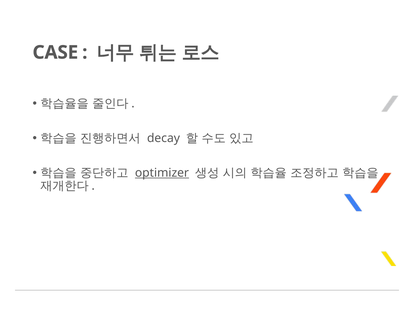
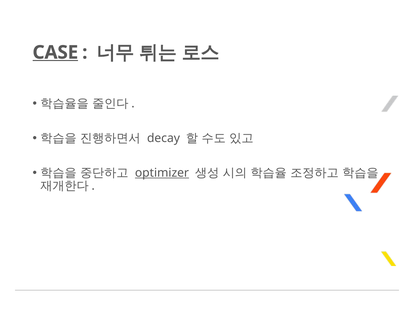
CASE underline: none -> present (55, 53)
